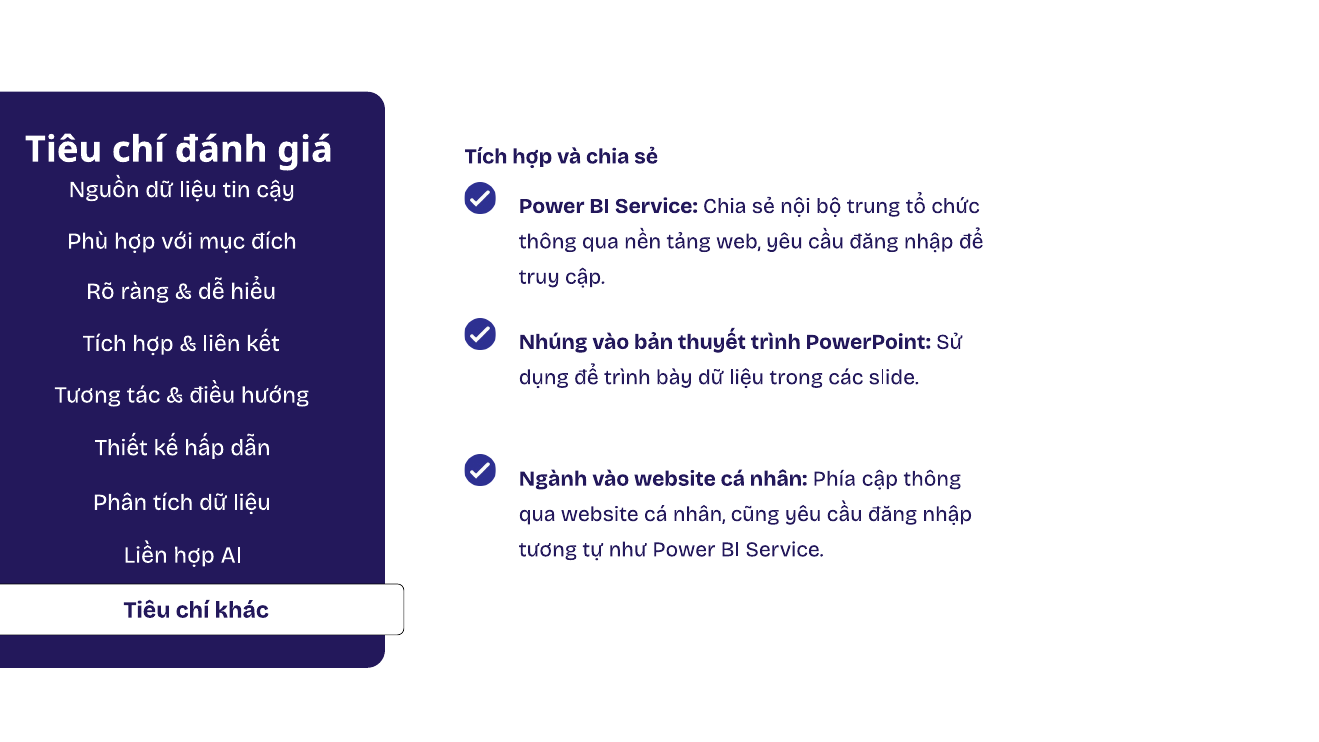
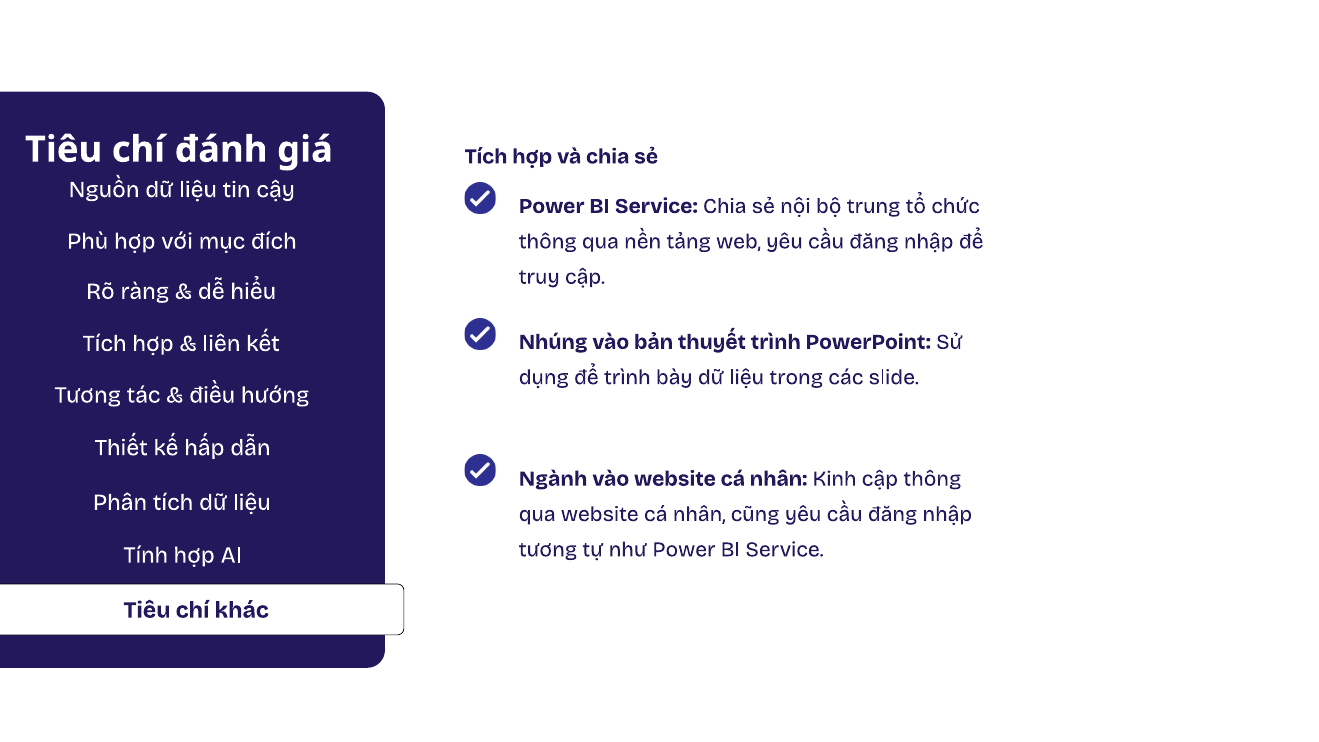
Phía: Phía -> Kinh (835, 479)
Liền: Liền -> Tính (146, 555)
